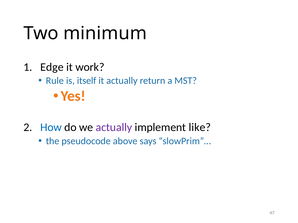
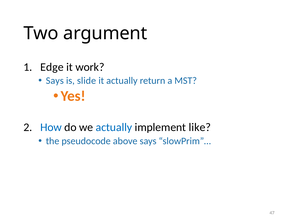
minimum: minimum -> argument (105, 33)
Rule: Rule -> Says (55, 81)
itself: itself -> slide (87, 81)
actually colour: purple -> blue (114, 128)
